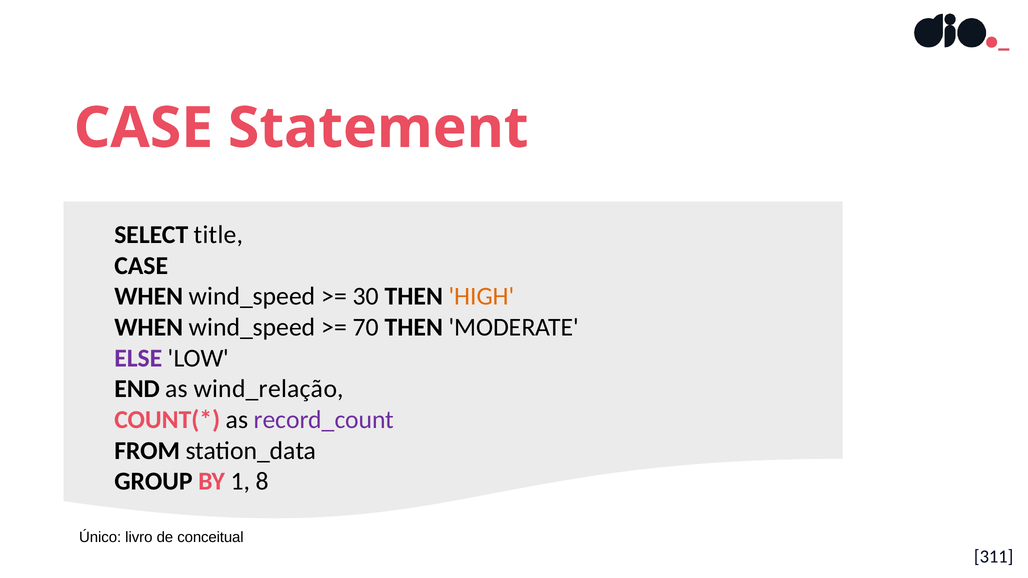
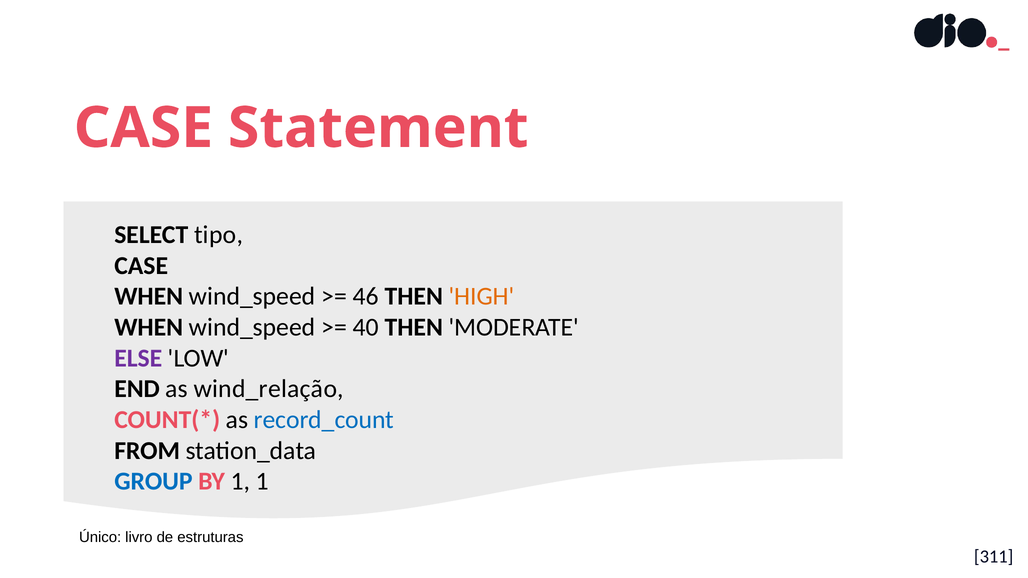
title: title -> tipo (219, 235)
30: 30 -> 46 (366, 297)
70: 70 -> 40 (366, 327)
record_count colour: purple -> blue (324, 420)
GROUP colour: black -> blue (153, 482)
1 8: 8 -> 1 (262, 482)
conceitual: conceitual -> estruturas (210, 538)
